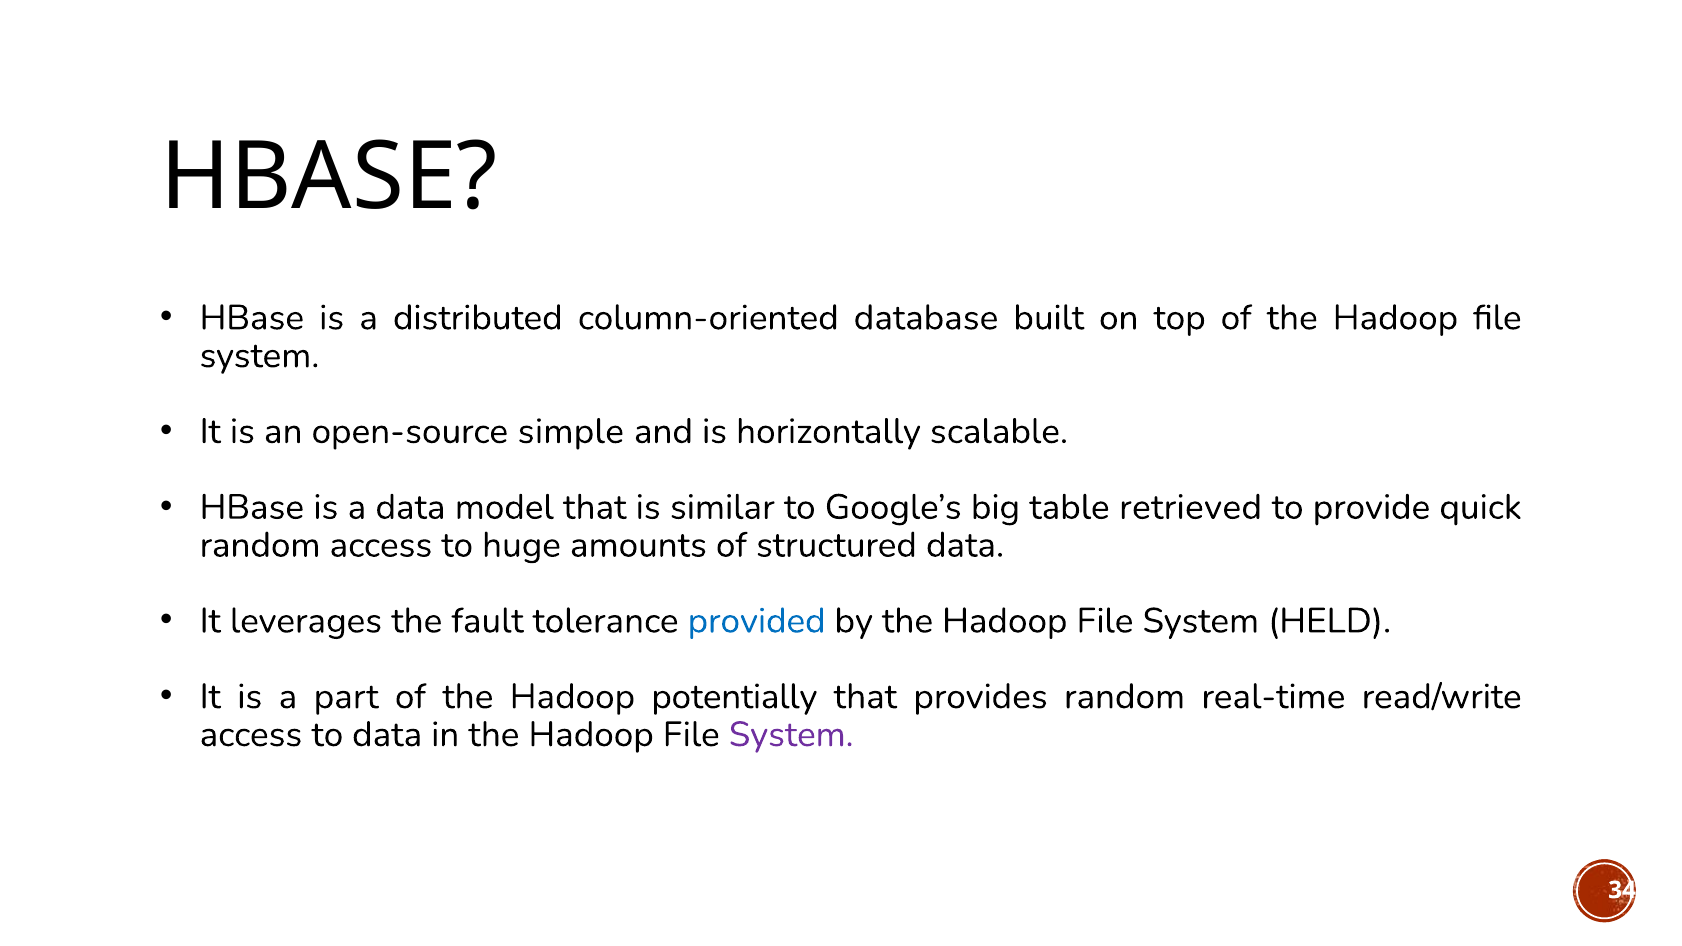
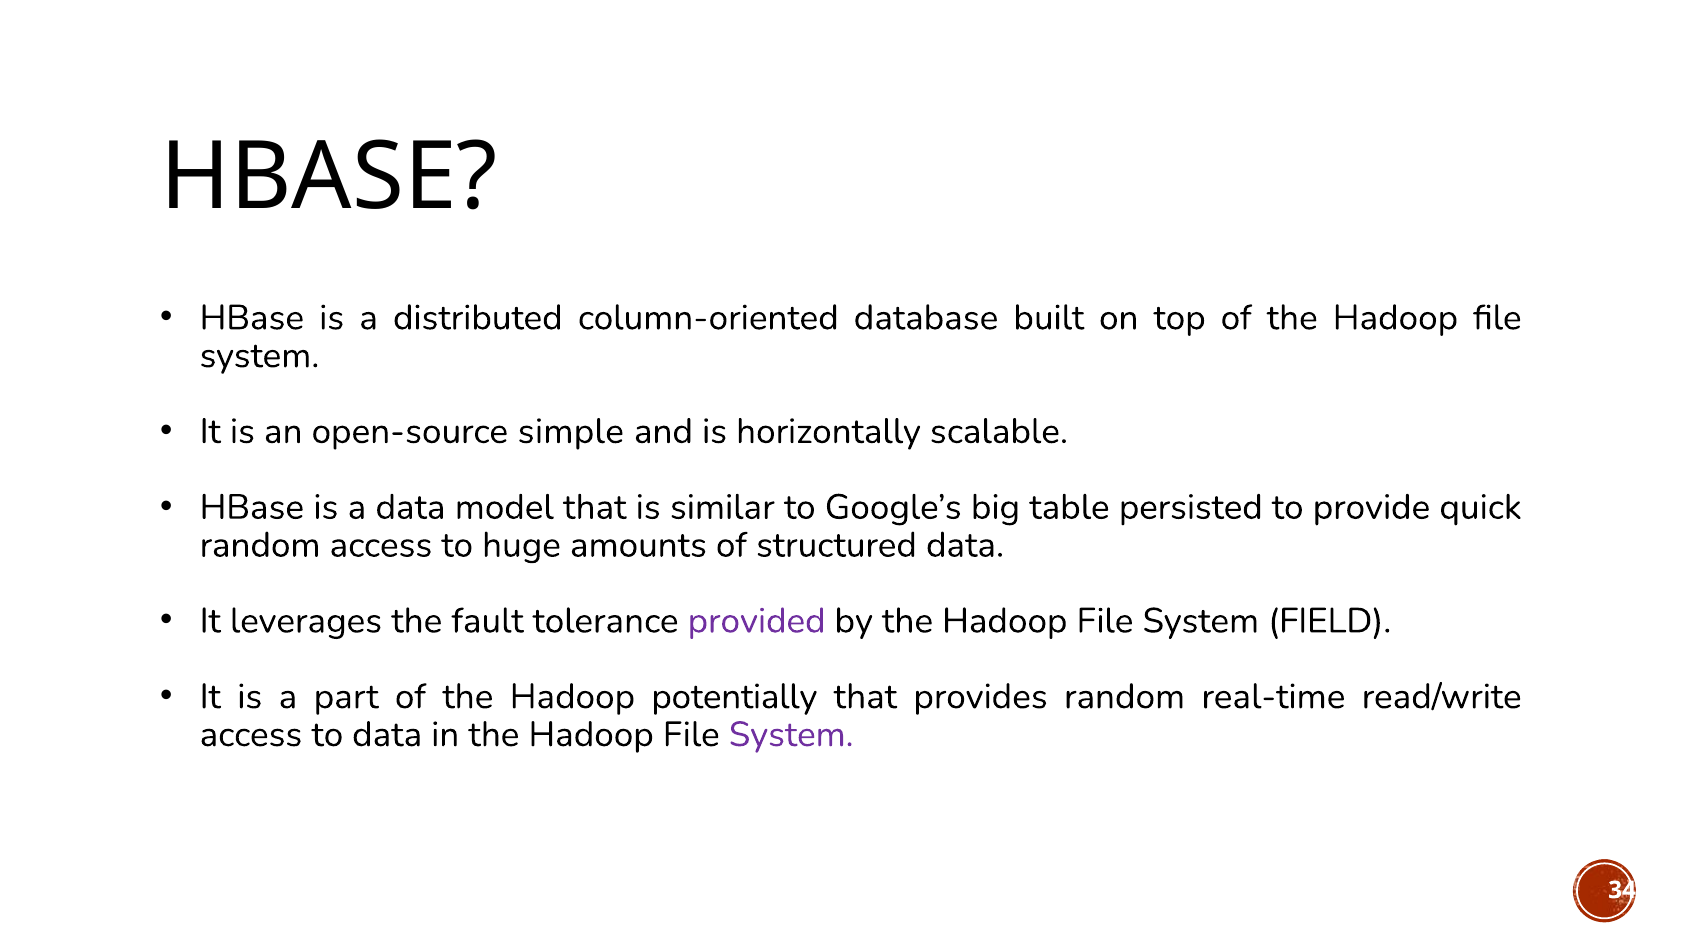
retrieved: retrieved -> persisted (1191, 507)
provided colour: blue -> purple (757, 621)
HELD: HELD -> FIELD (1330, 621)
